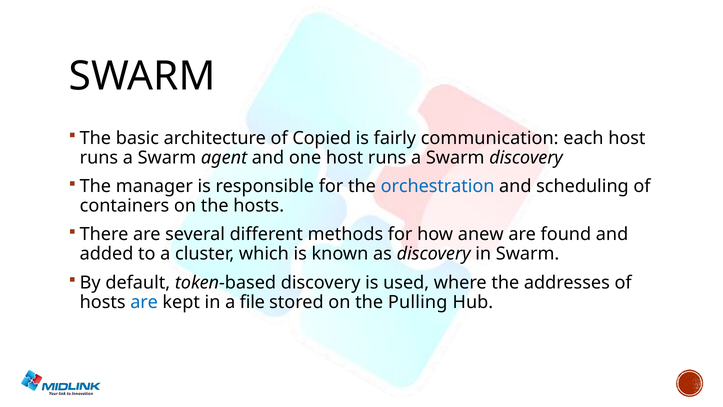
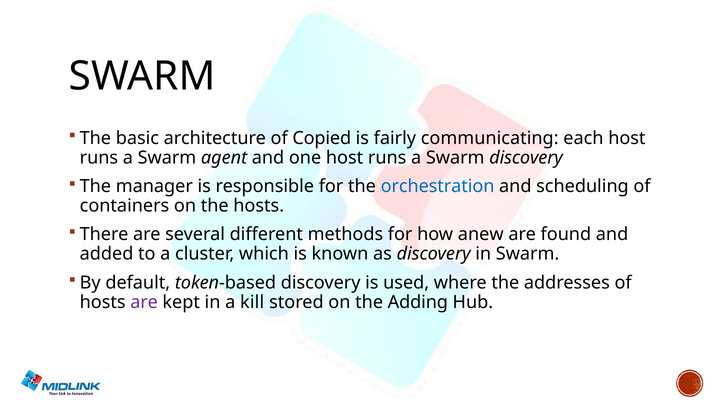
communication: communication -> communicating (490, 138)
are colour: blue -> purple (144, 302)
file: file -> kill (252, 302)
Pulling: Pulling -> Adding (418, 302)
